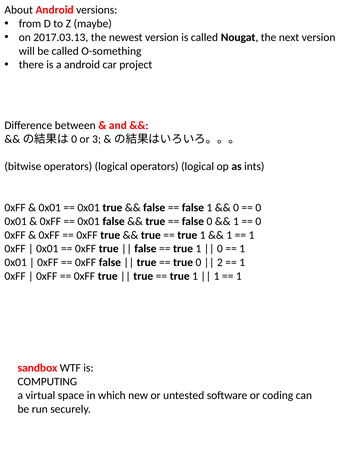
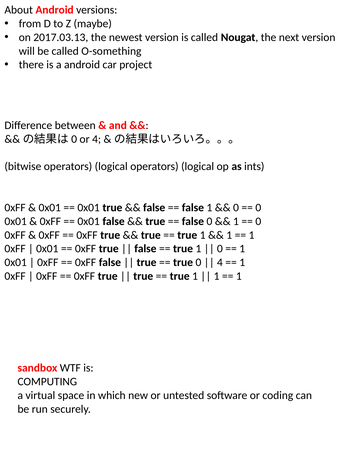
or 3: 3 -> 4 (97, 139)
2: 2 -> 4 (220, 263)
